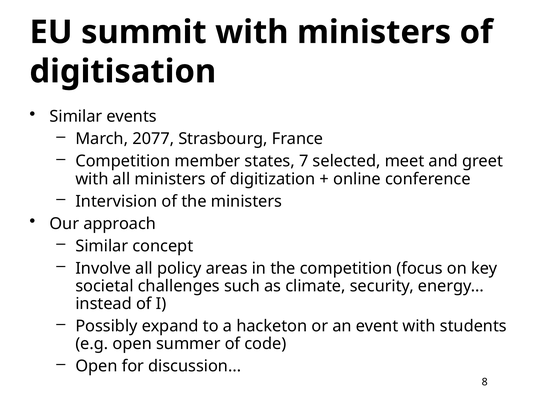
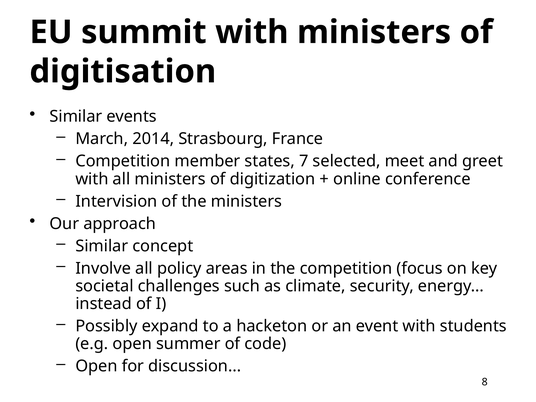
2077: 2077 -> 2014 (153, 139)
